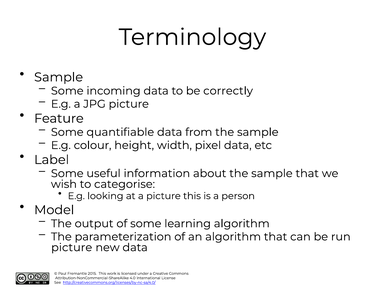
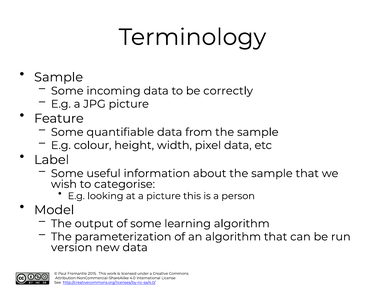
picture: picture -> version (72, 248)
